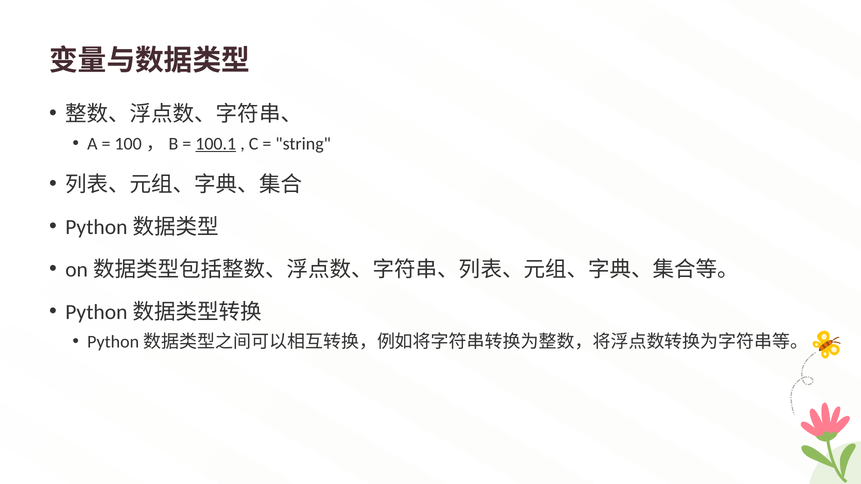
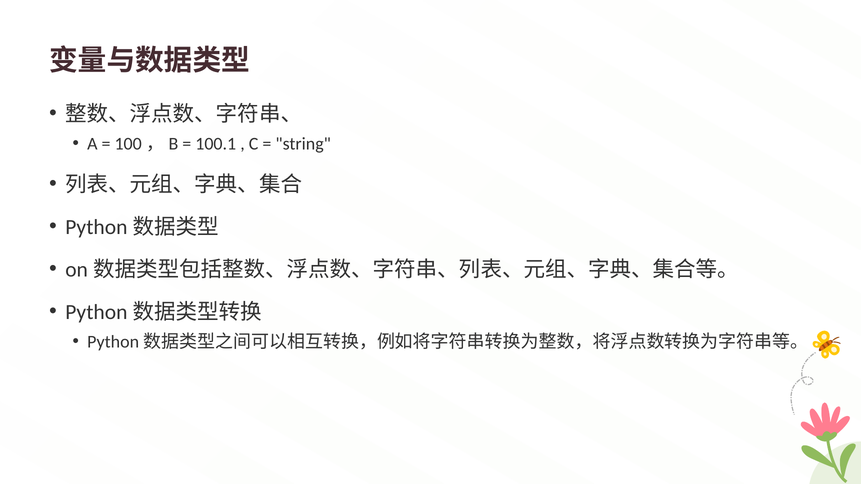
100.1 underline: present -> none (216, 144)
